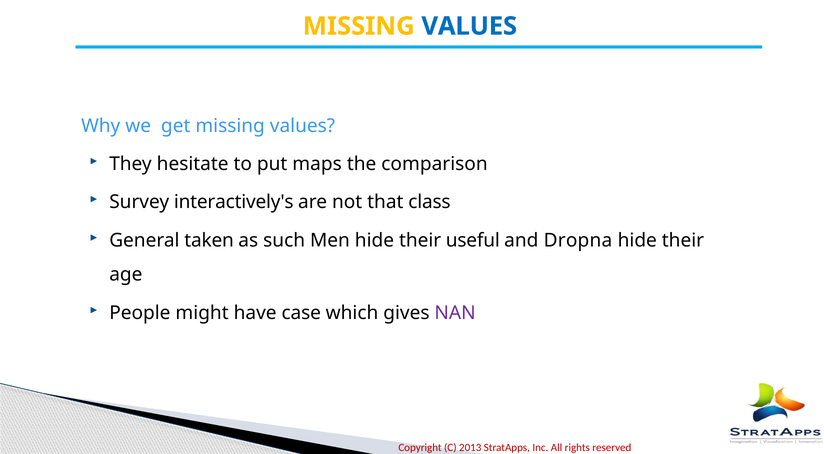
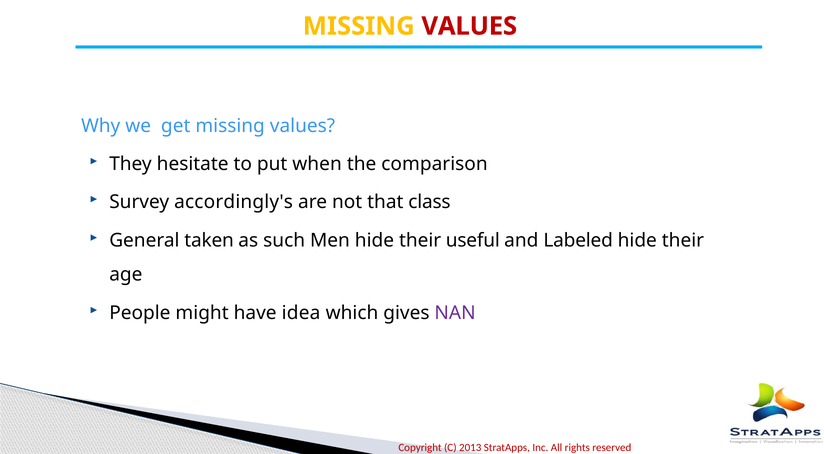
VALUES colour: blue -> red (469, 26)
maps: maps -> when (317, 164)
interactively's: interactively's -> accordingly's (234, 202)
Dropna: Dropna -> Labeled (578, 240)
case: case -> idea (301, 313)
